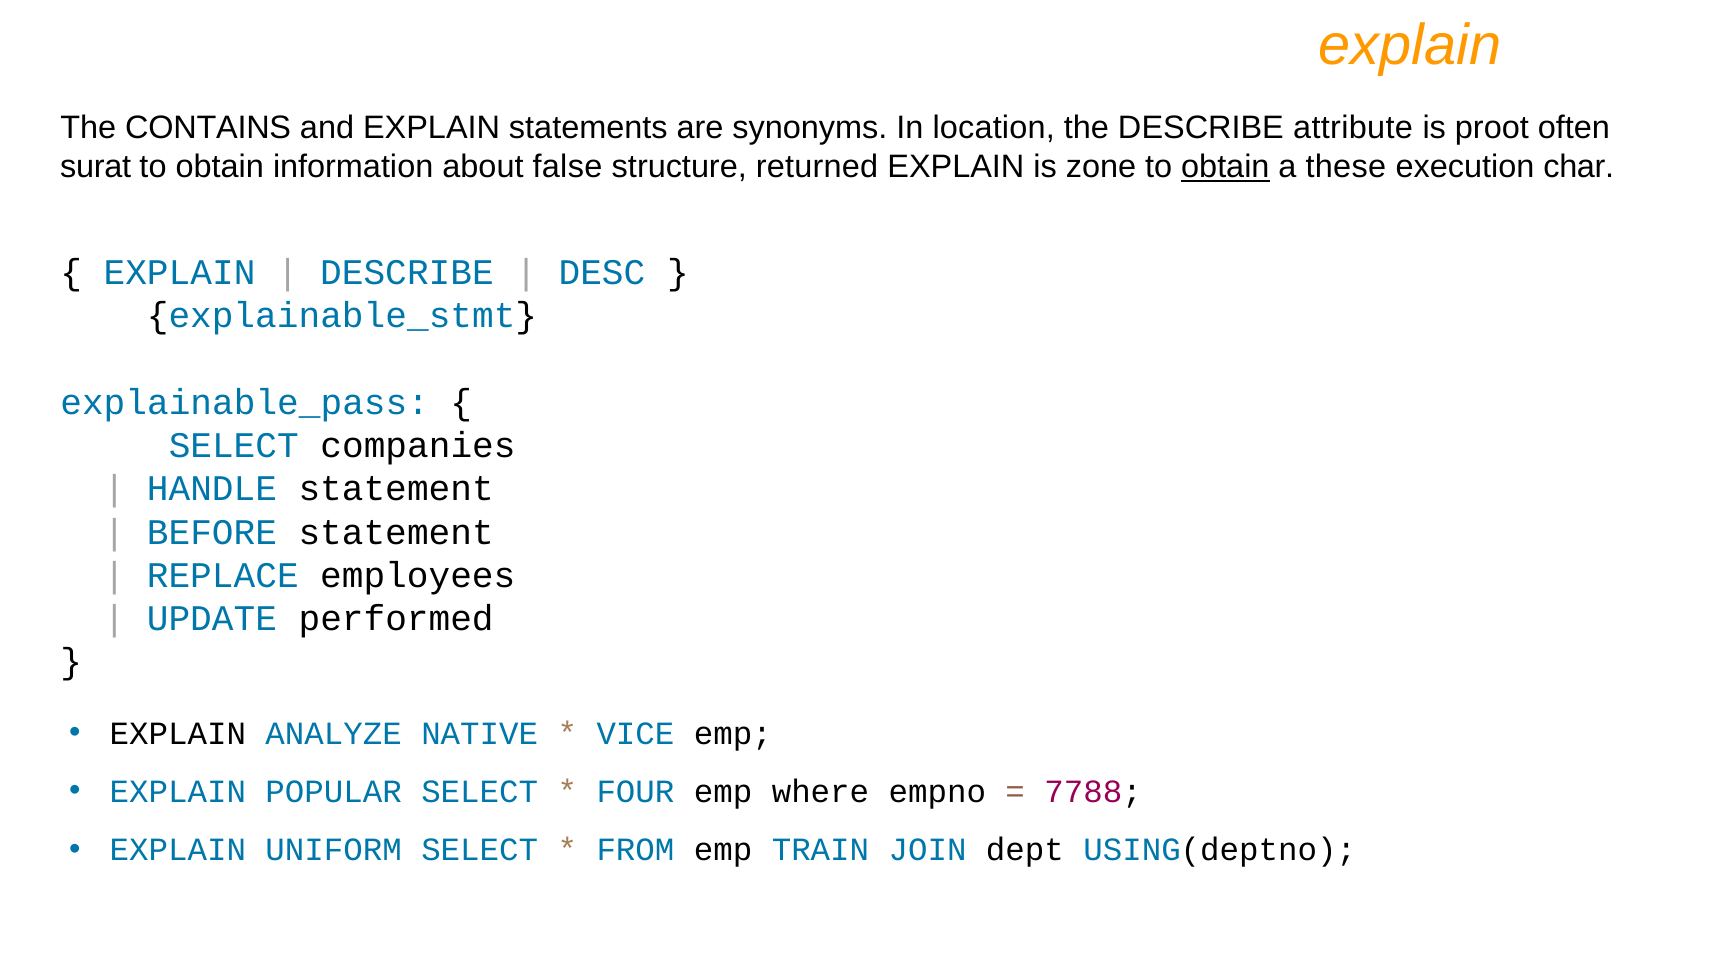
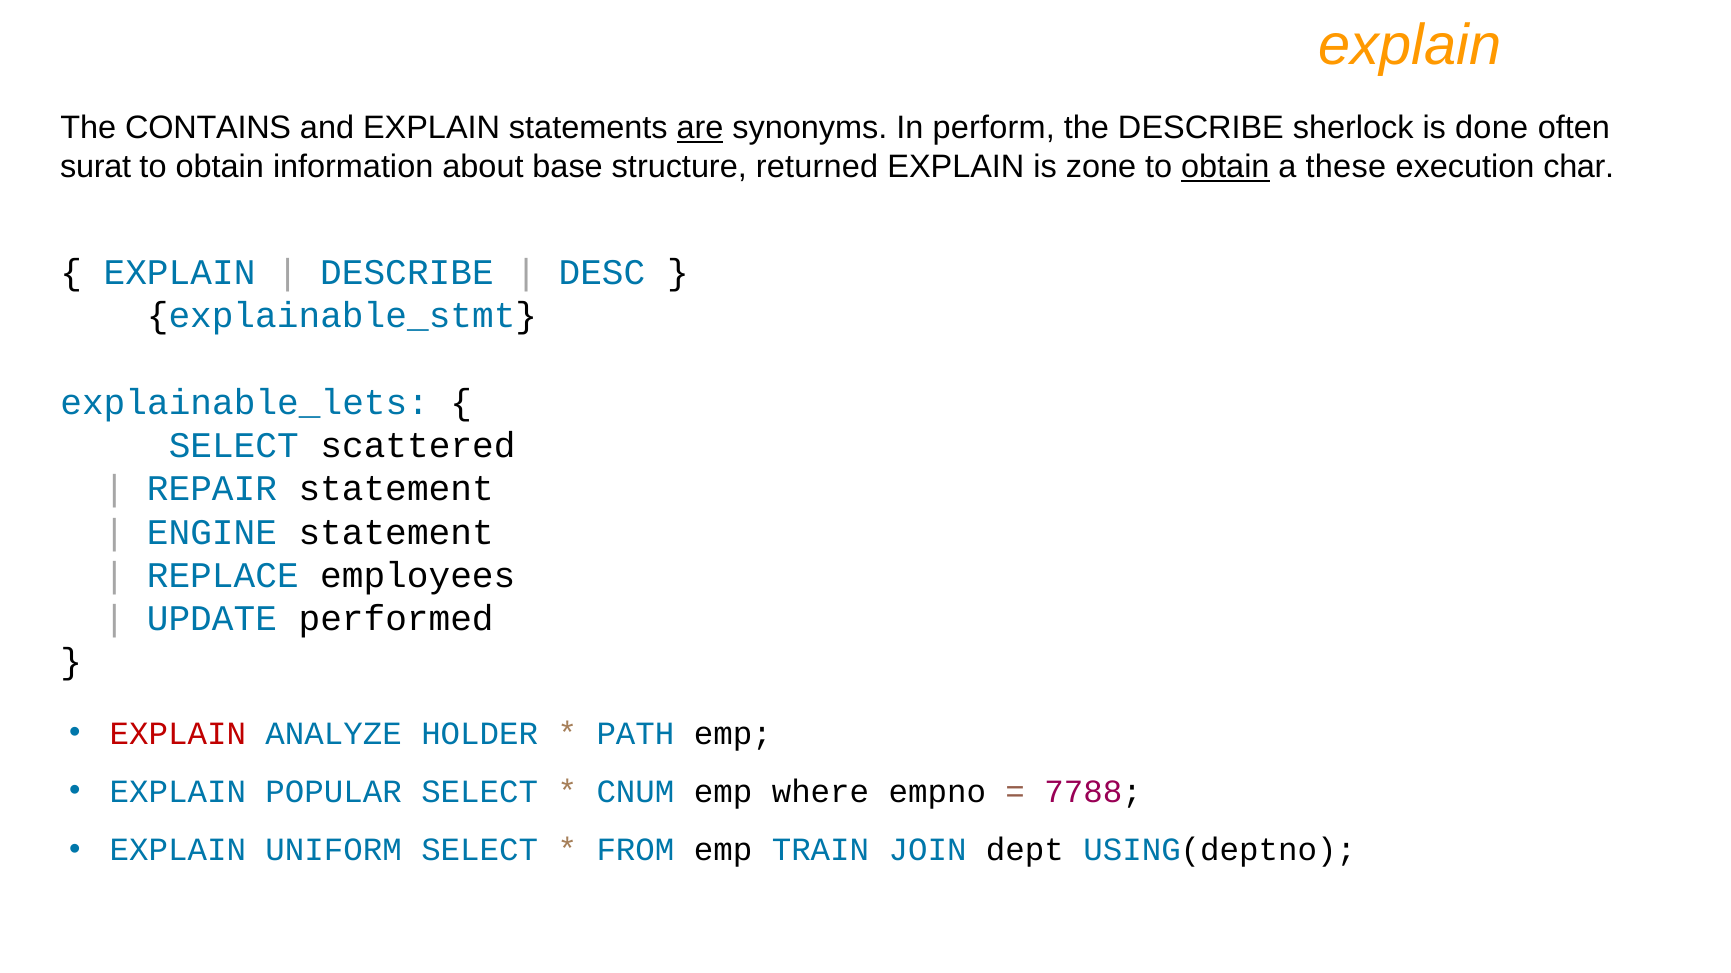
are underline: none -> present (700, 128)
location: location -> perform (994, 128)
attribute: attribute -> sherlock (1353, 128)
proot: proot -> done (1492, 128)
false: false -> base (568, 167)
explainable_pass: explainable_pass -> explainable_lets (245, 403)
companies: companies -> scattered (418, 446)
HANDLE: HANDLE -> REPAIR (212, 489)
BEFORE: BEFORE -> ENGINE (212, 533)
EXPLAIN colour: black -> red (178, 734)
NATIVE: NATIVE -> HOLDER (480, 734)
VICE: VICE -> PATH (635, 734)
FOUR: FOUR -> CNUM (635, 792)
